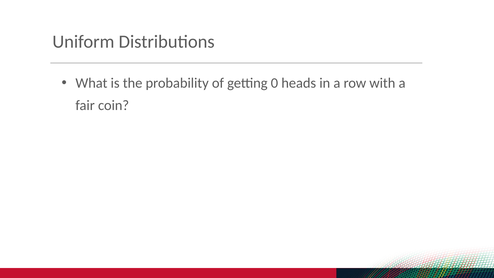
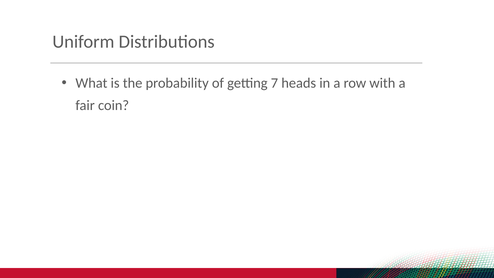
0: 0 -> 7 (274, 83)
